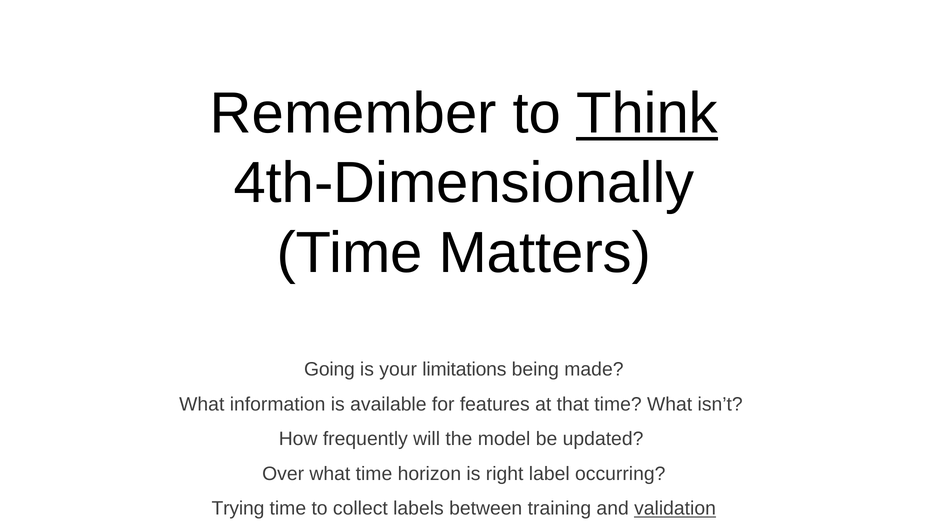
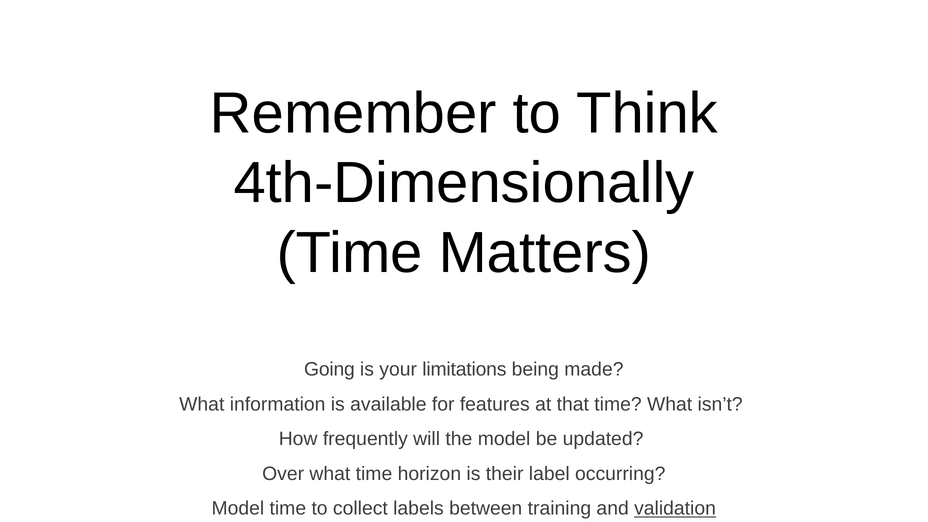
Think underline: present -> none (647, 114)
right: right -> their (505, 474)
Trying: Trying -> Model (238, 509)
